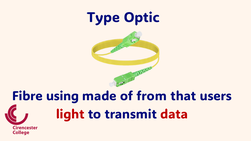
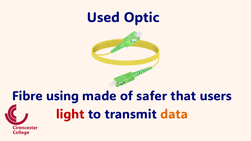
Type: Type -> Used (103, 17)
from: from -> safer (152, 96)
data colour: red -> orange (174, 114)
